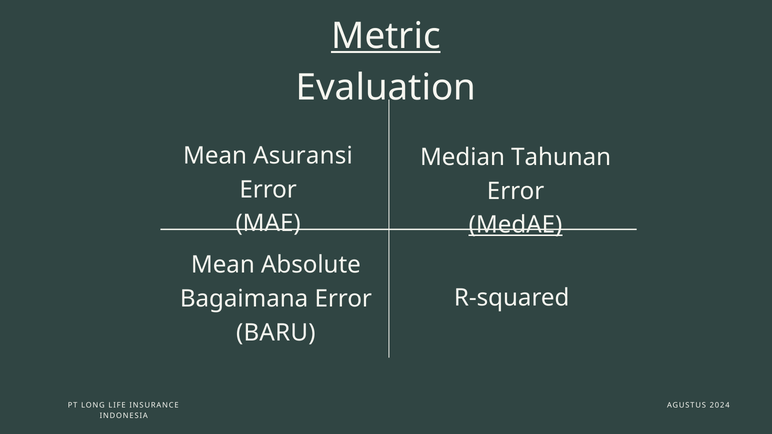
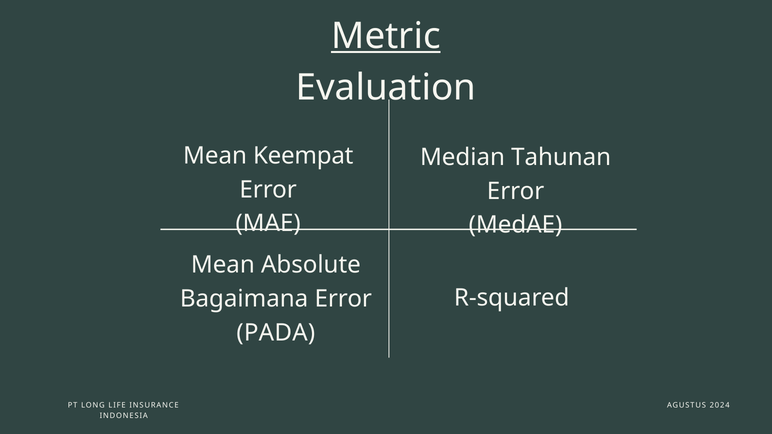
Asuransi: Asuransi -> Keempat (303, 156)
MedAE underline: present -> none (516, 225)
BARU: BARU -> PADA (276, 333)
